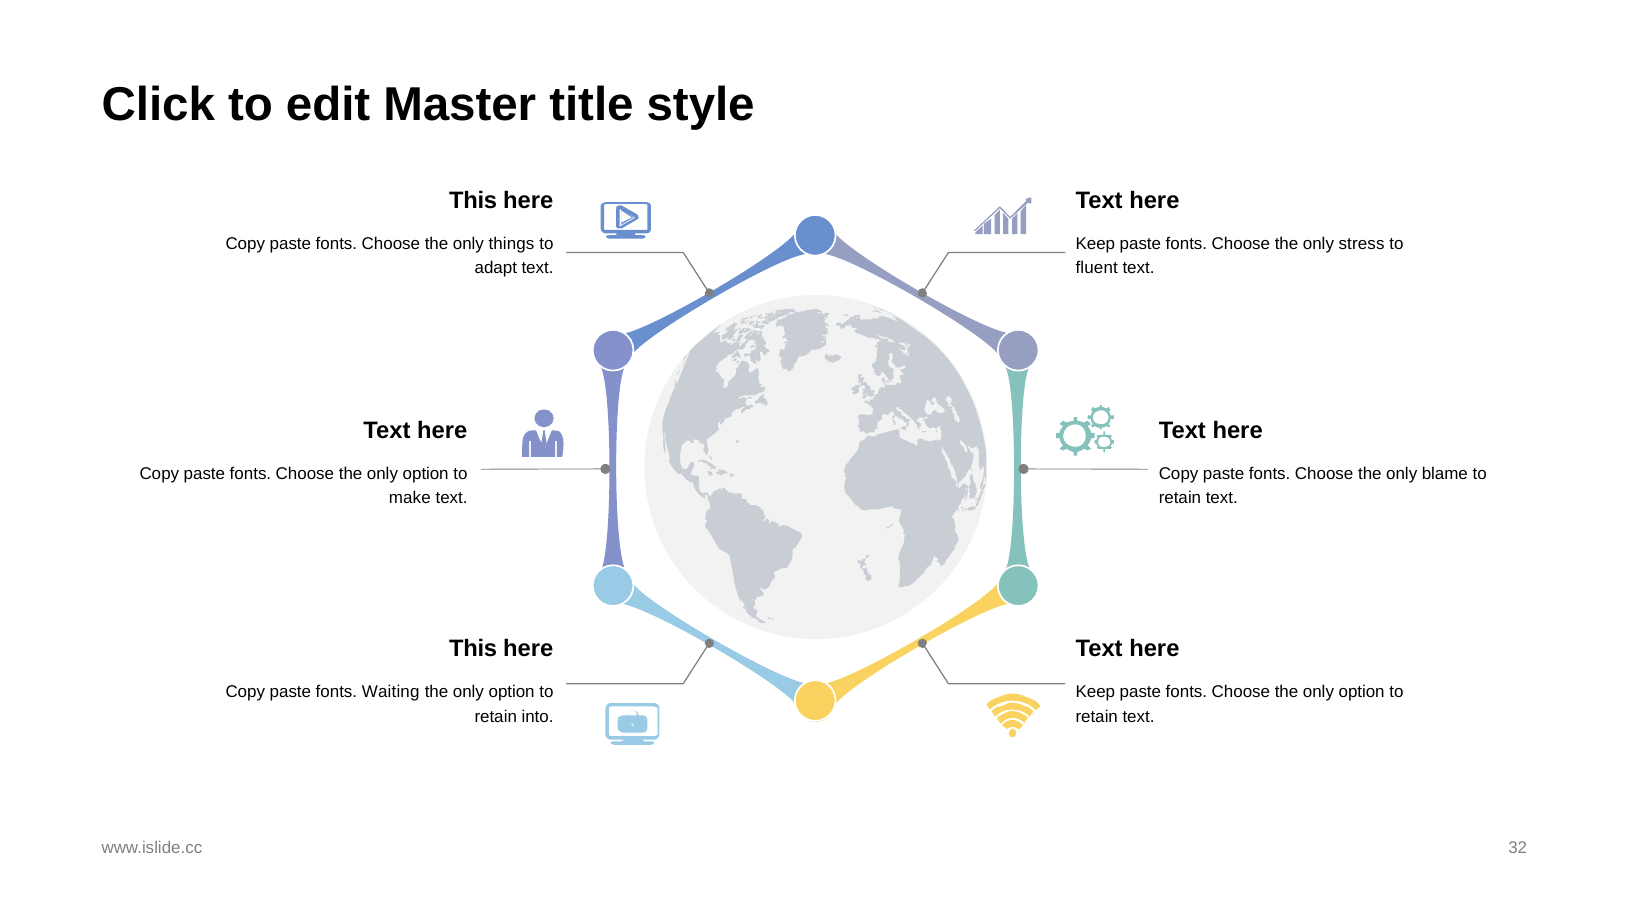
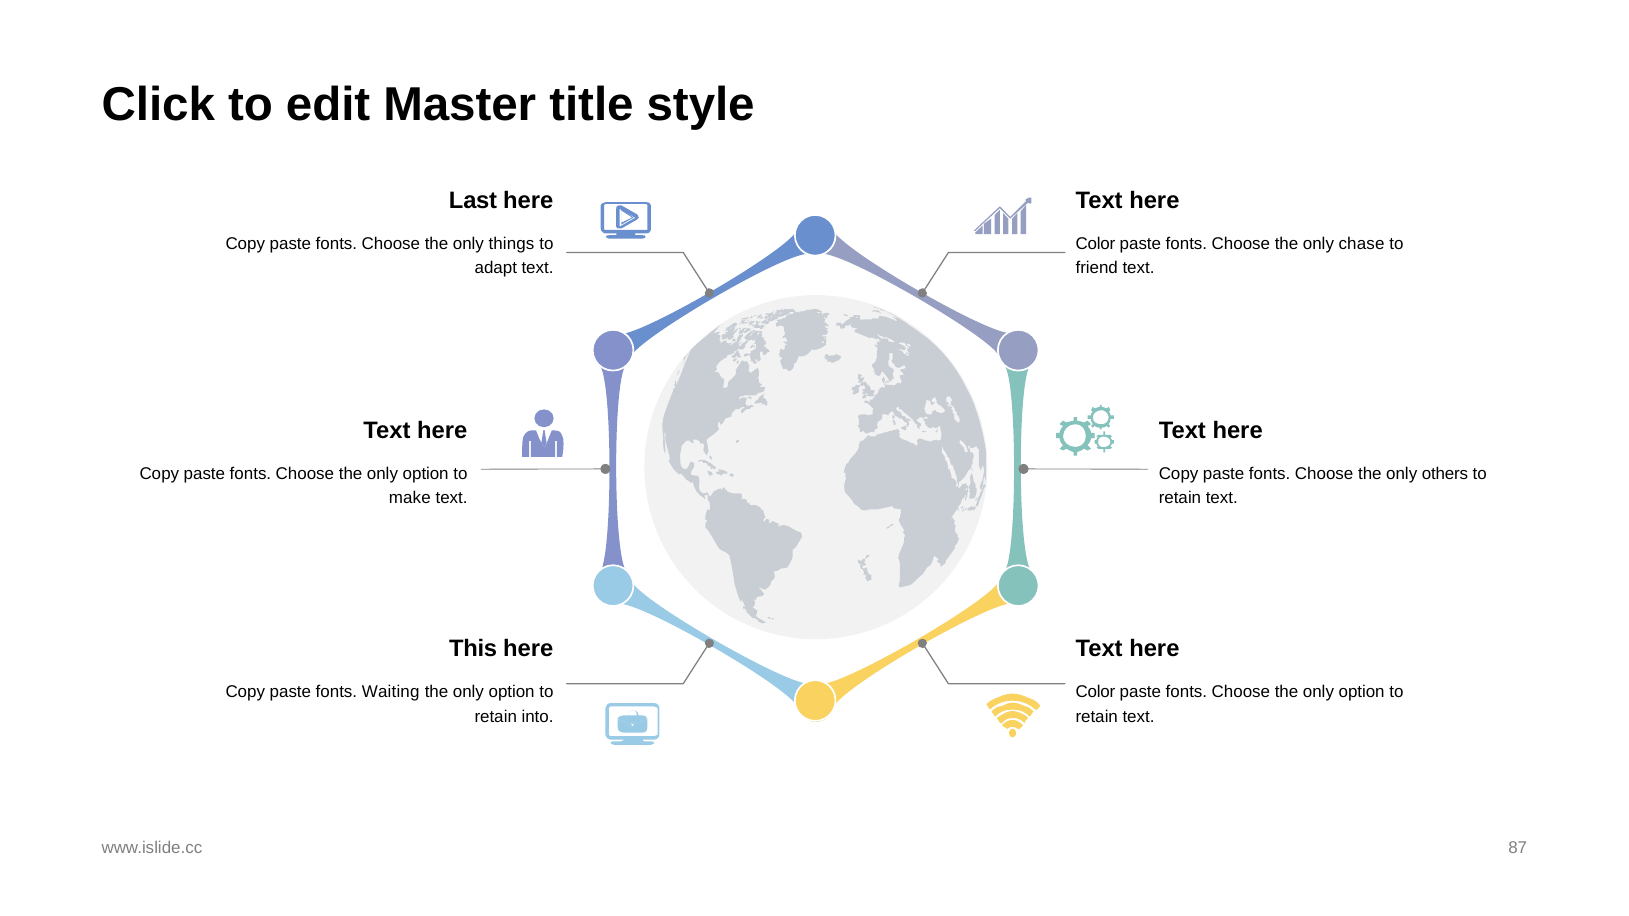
This: This -> Last (473, 201)
Keep: Keep -> Color (1095, 244)
stress: stress -> chase (1362, 244)
fluent: fluent -> friend (1097, 268)
blame: blame -> others (1445, 474)
Keep: Keep -> Color (1095, 692)
32: 32 -> 87 (1518, 848)
